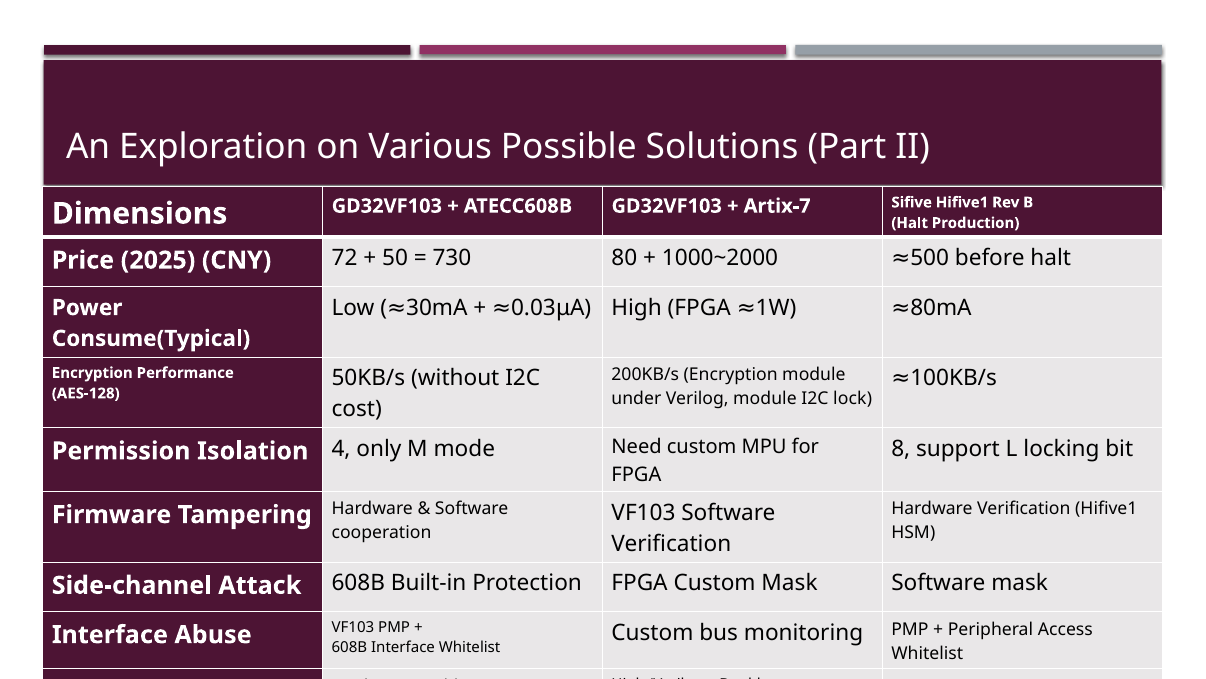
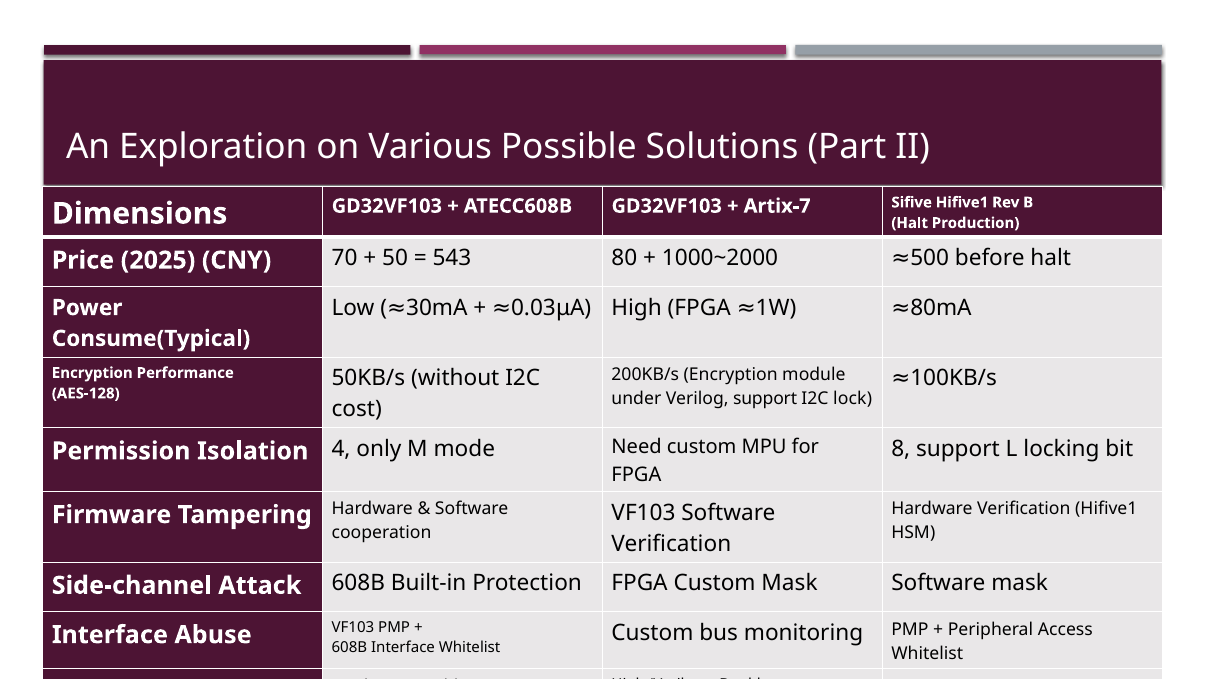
72: 72 -> 70 (345, 258)
730: 730 -> 543 (452, 258)
Verilog module: module -> support (765, 398)
